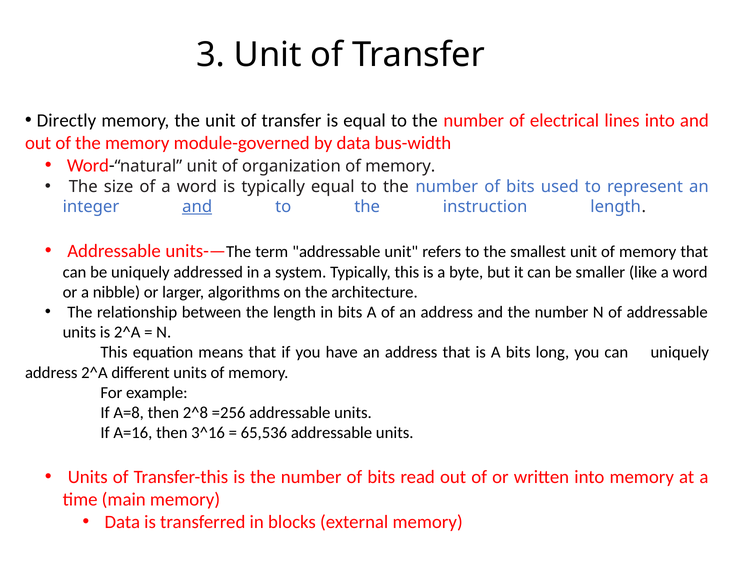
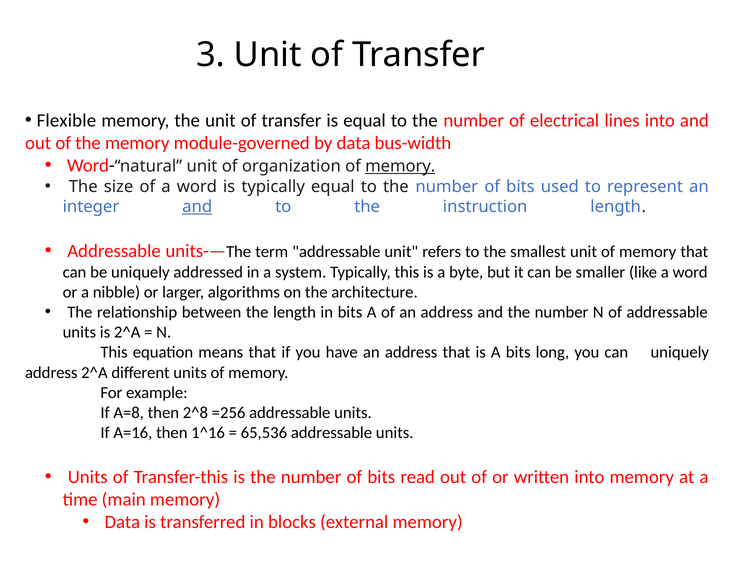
Directly: Directly -> Flexible (66, 120)
memory underline: none -> present (400, 166)
3^16: 3^16 -> 1^16 (208, 433)
